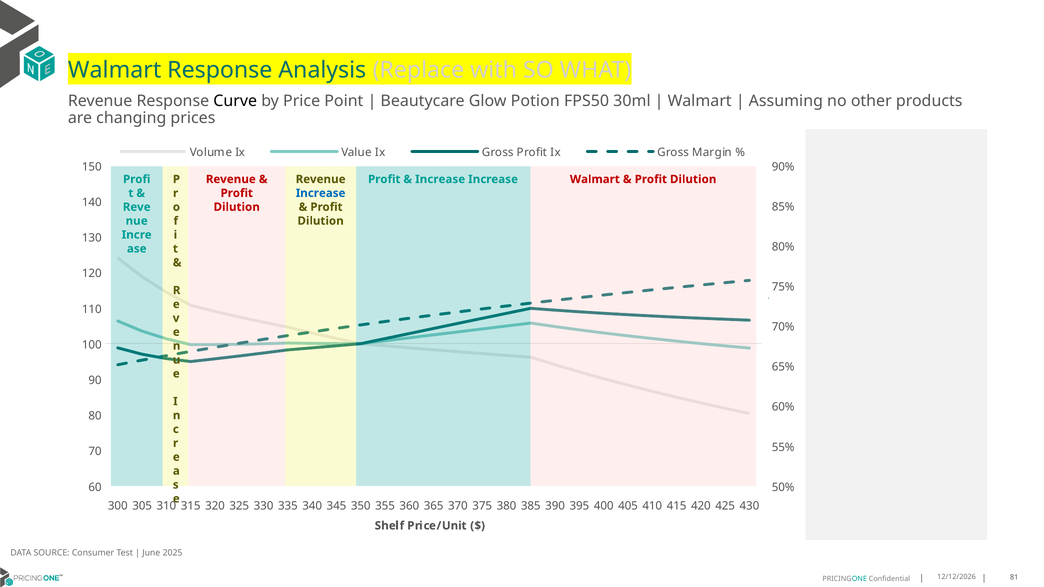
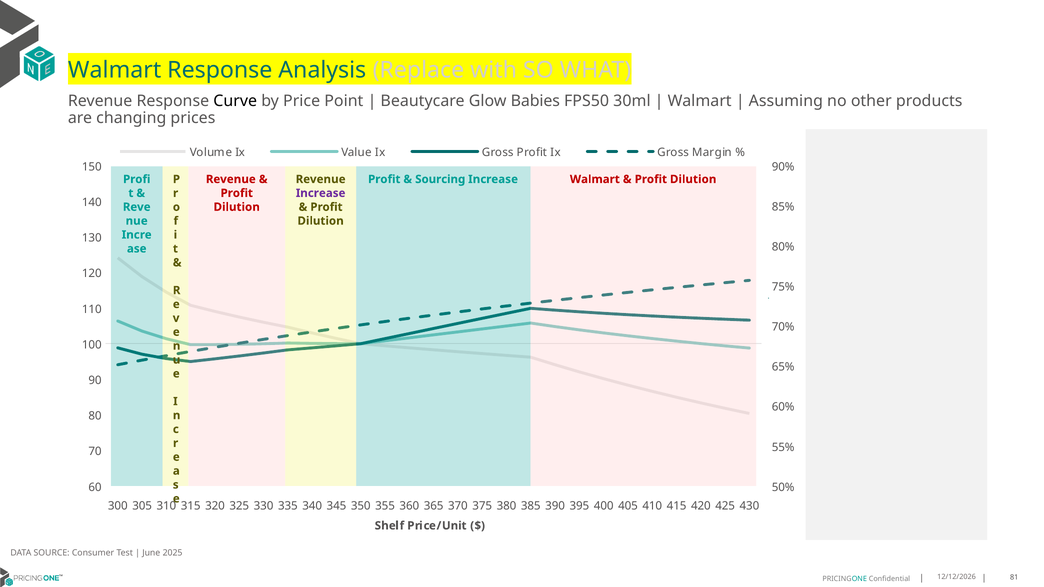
Potion: Potion -> Babies (535, 101)
Increase: Increase -> Sourcing (440, 179)
Increase colour: blue -> purple (321, 193)
